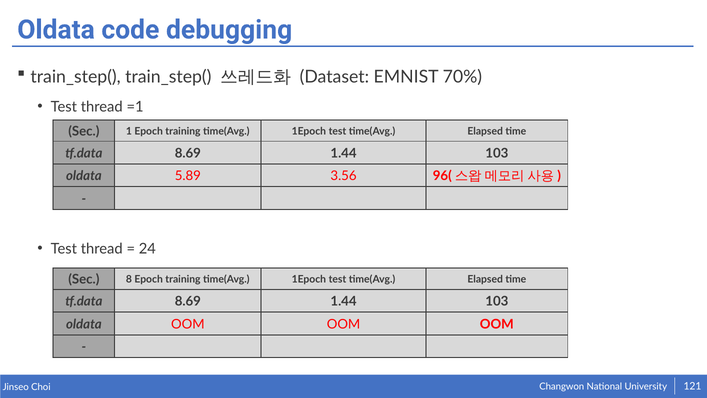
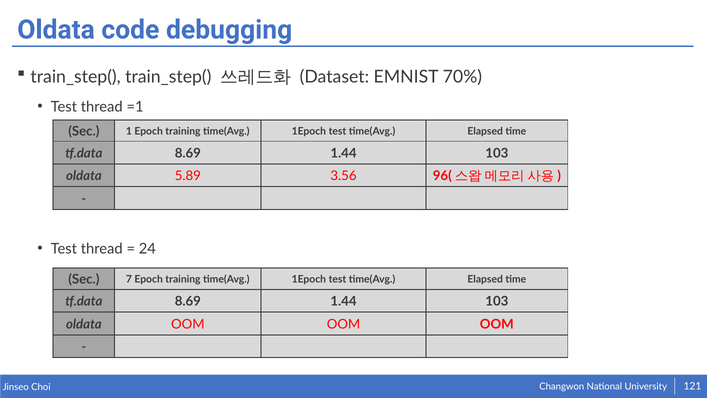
8: 8 -> 7 (129, 279)
